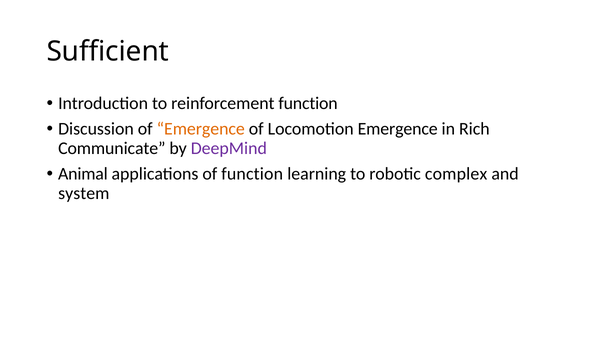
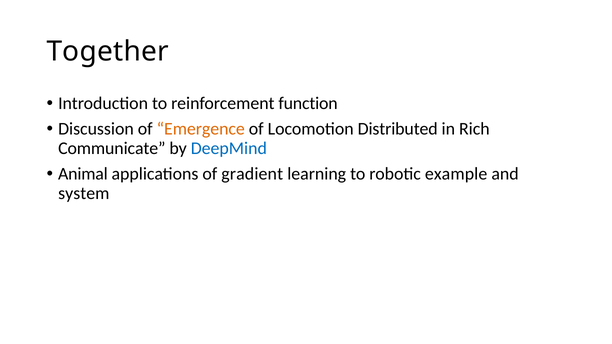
Sufficient: Sufficient -> Together (108, 51)
Locomotion Emergence: Emergence -> Distributed (398, 129)
DeepMind colour: purple -> blue (229, 148)
of function: function -> gradient (252, 174)
complex: complex -> example (456, 174)
